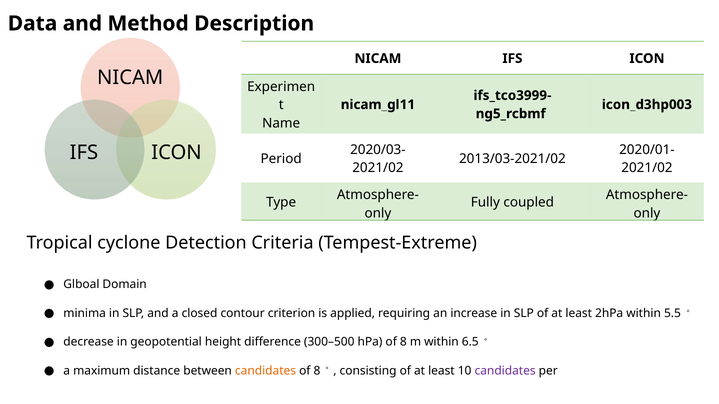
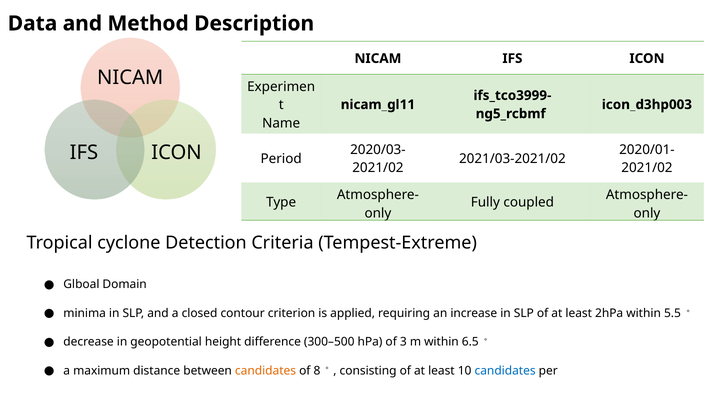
2013/03-2021/02: 2013/03-2021/02 -> 2021/03-2021/02 (512, 159)
hPa of 8: 8 -> 3 (403, 342)
candidates colour: purple -> blue (505, 371)
